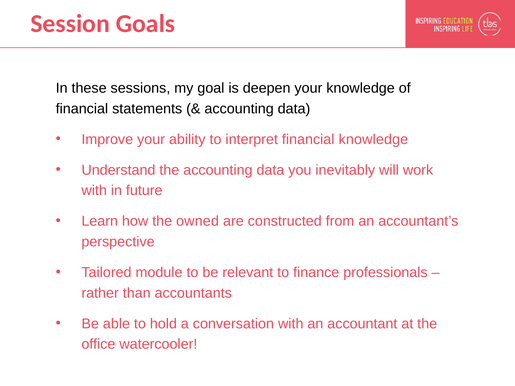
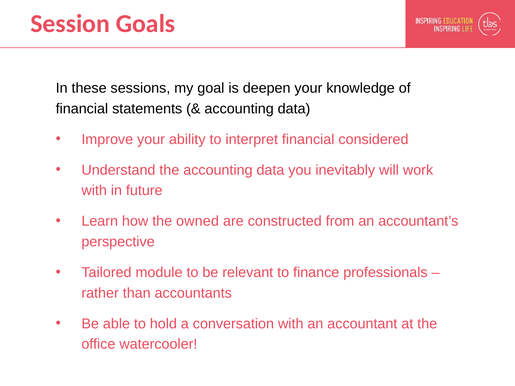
financial knowledge: knowledge -> considered (373, 139)
